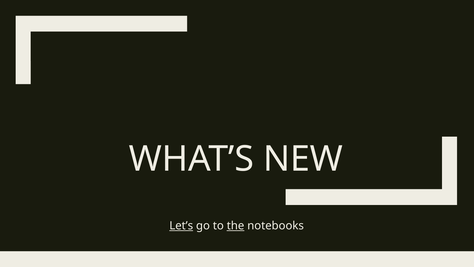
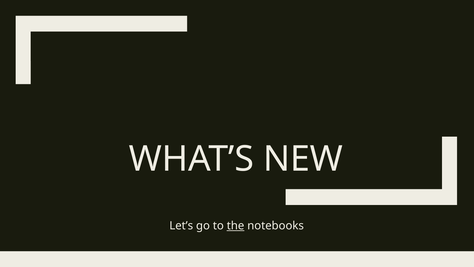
Let’s underline: present -> none (181, 225)
